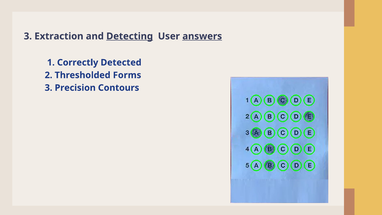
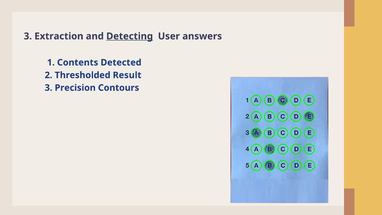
answers underline: present -> none (202, 36)
Correctly: Correctly -> Contents (78, 62)
Forms: Forms -> Result (127, 75)
